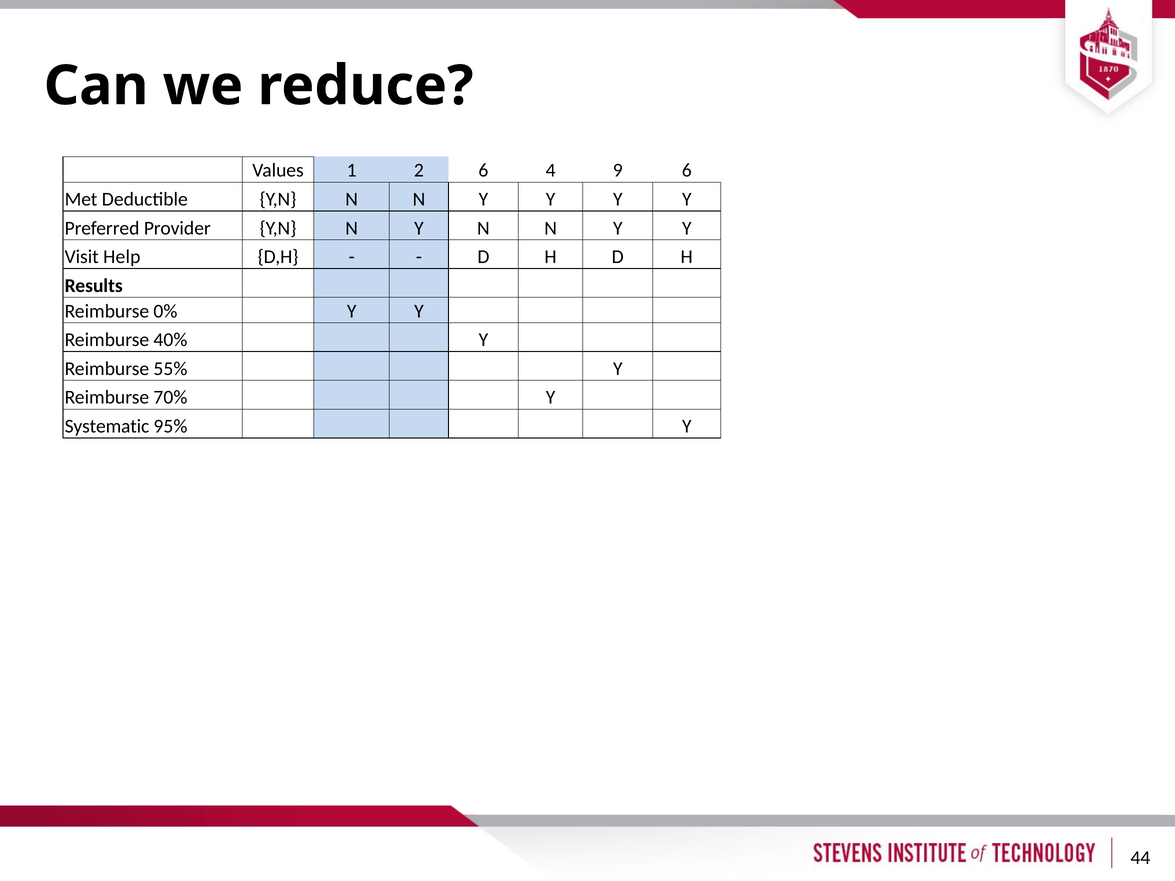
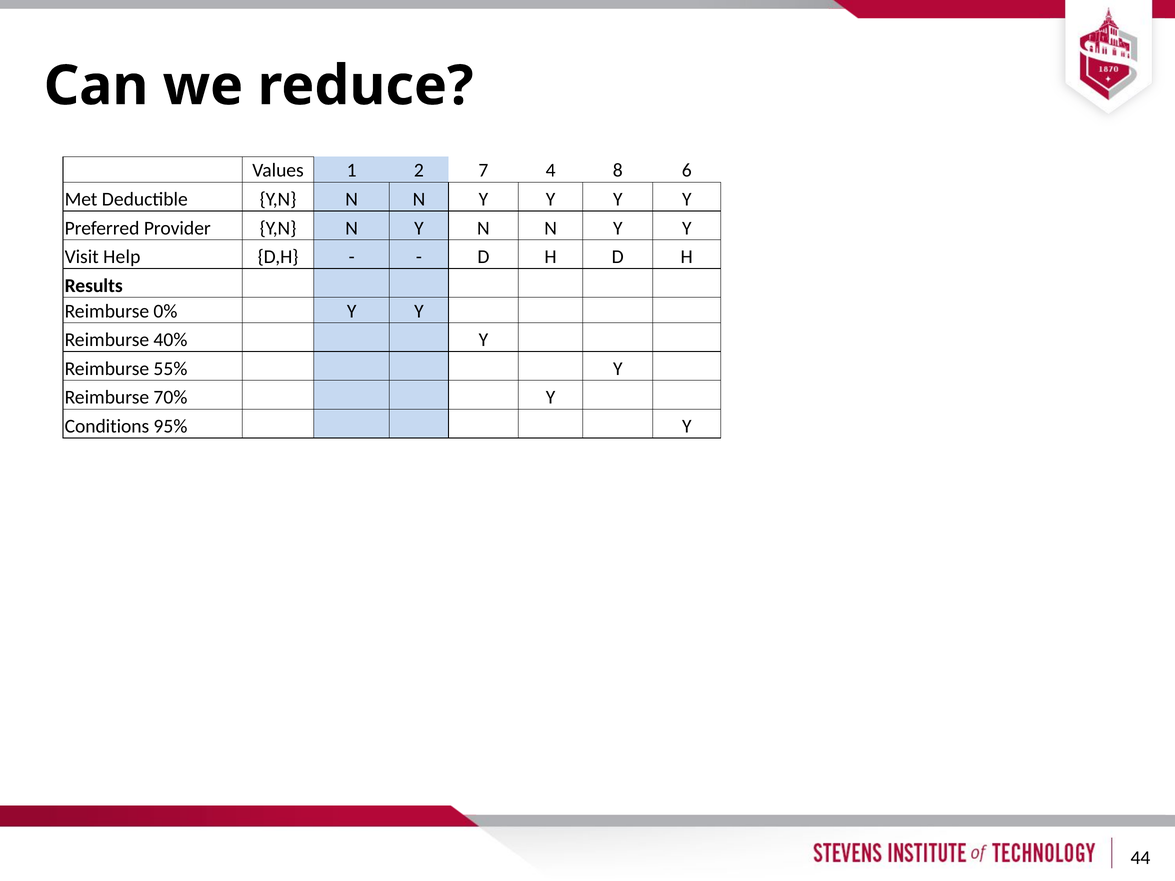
2 6: 6 -> 7 (483, 171)
9: 9 -> 8 (618, 171)
Systematic: Systematic -> Conditions (107, 426)
